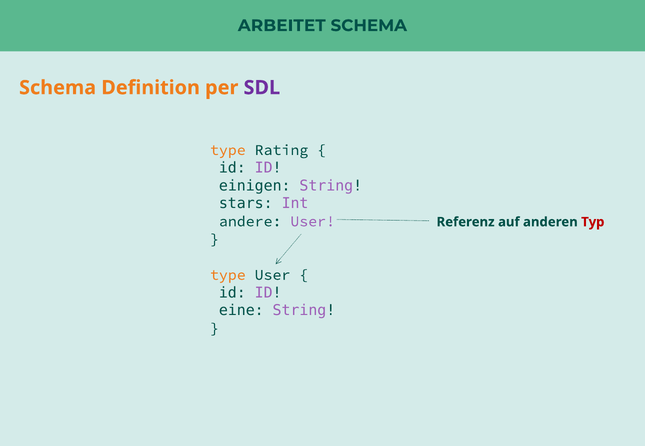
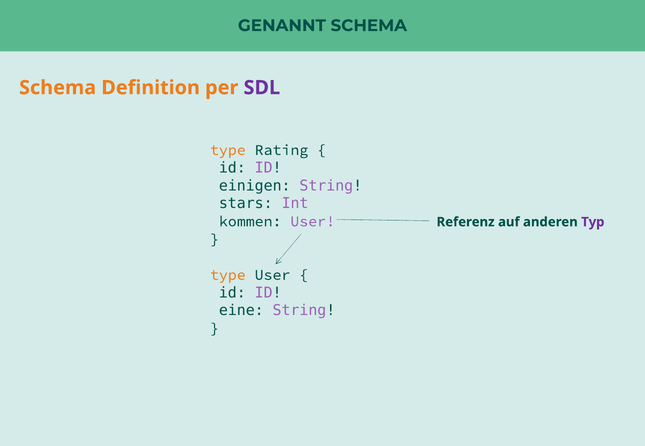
ARBEITET: ARBEITET -> GENANNT (282, 26)
andere: andere -> kommen (250, 222)
Typ colour: red -> purple (593, 222)
